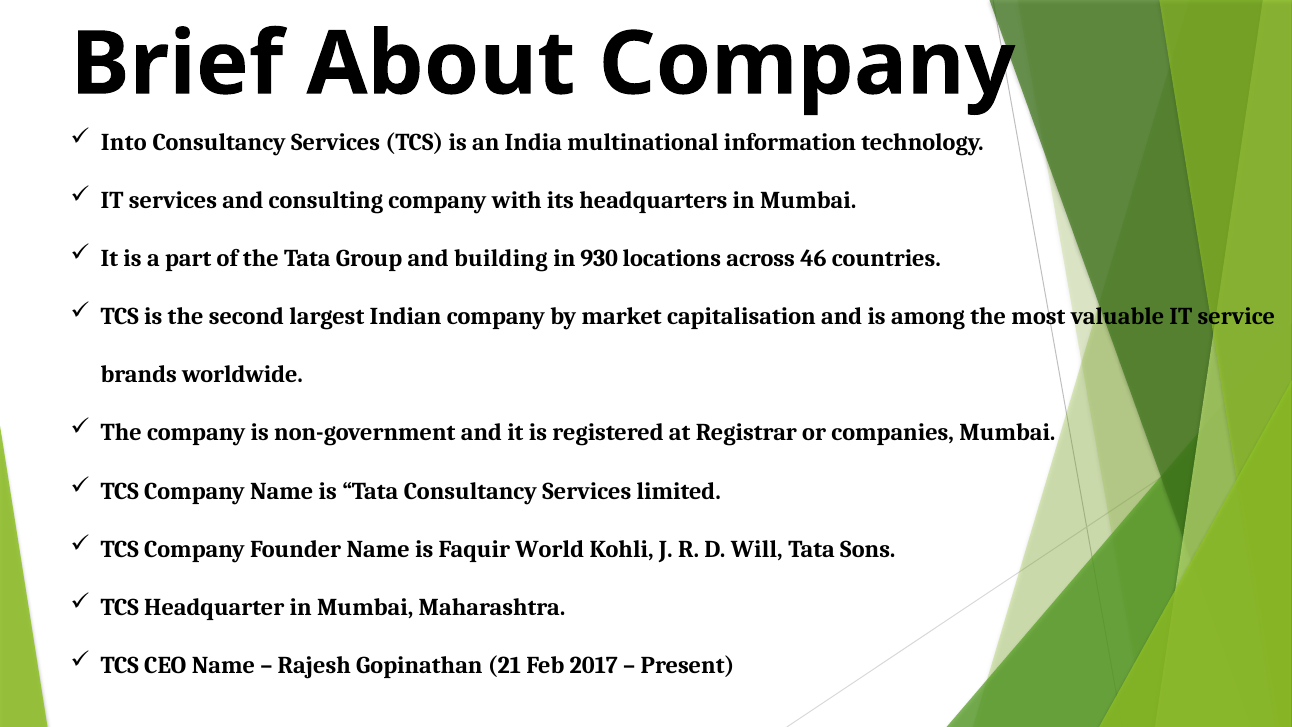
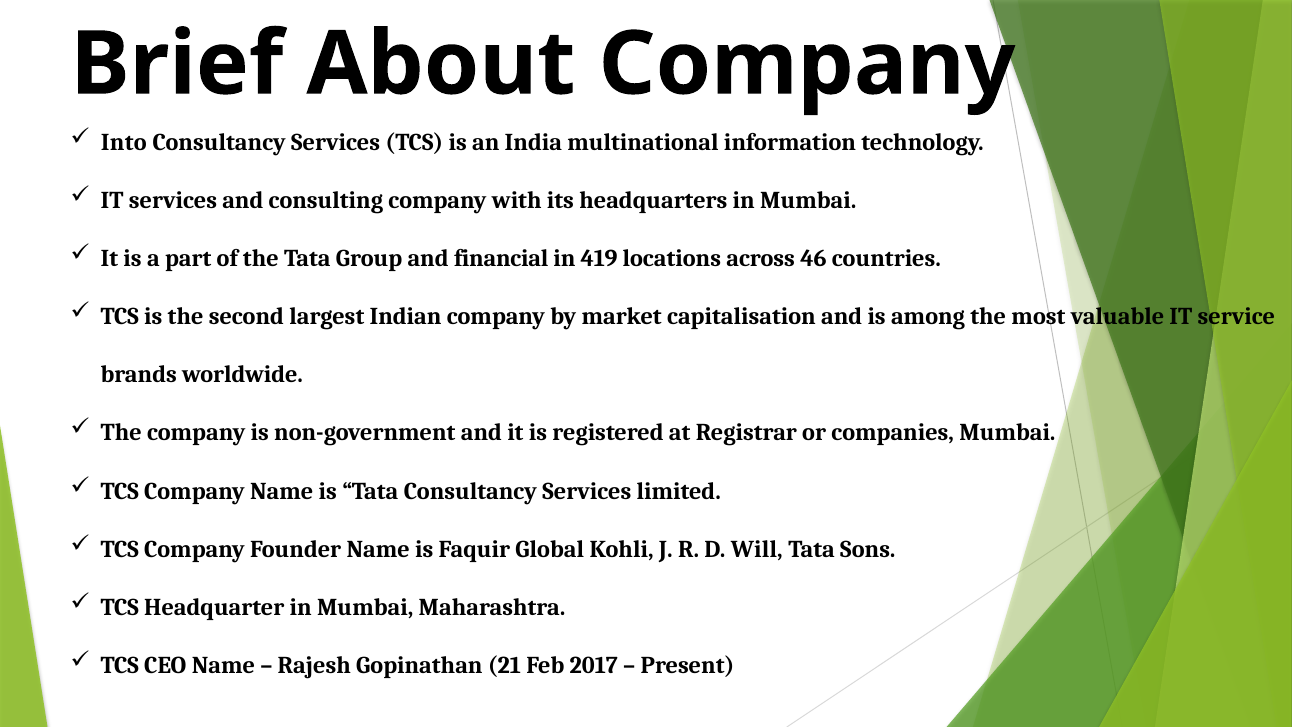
building: building -> financial (501, 258)
930: 930 -> 419 (599, 258)
World: World -> Global (550, 549)
